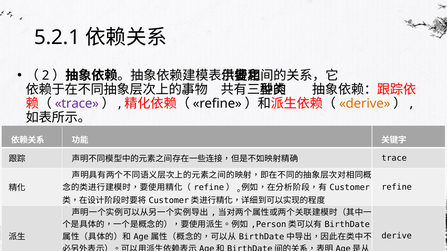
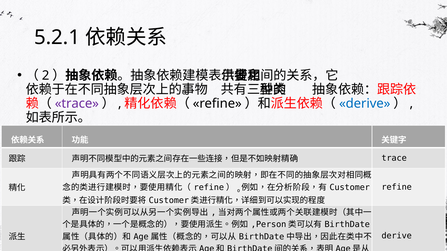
derive colour: orange -> blue (365, 104)
